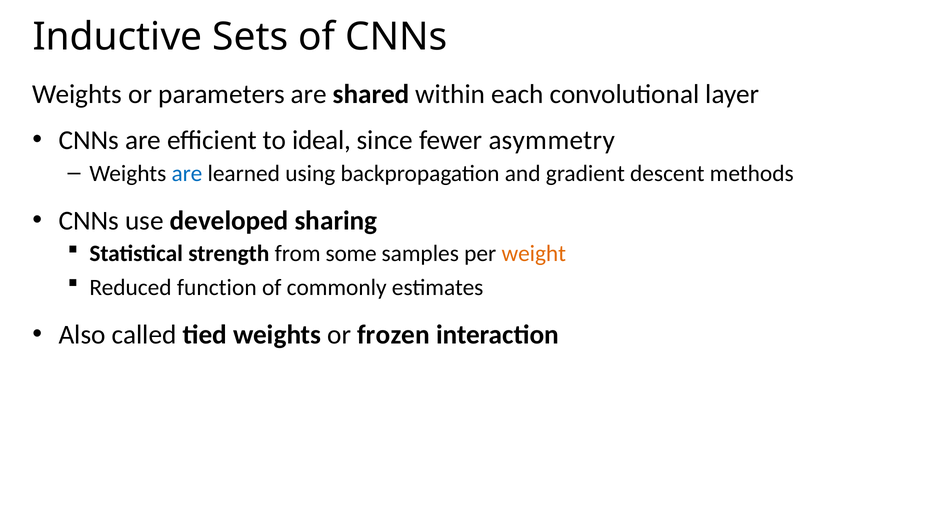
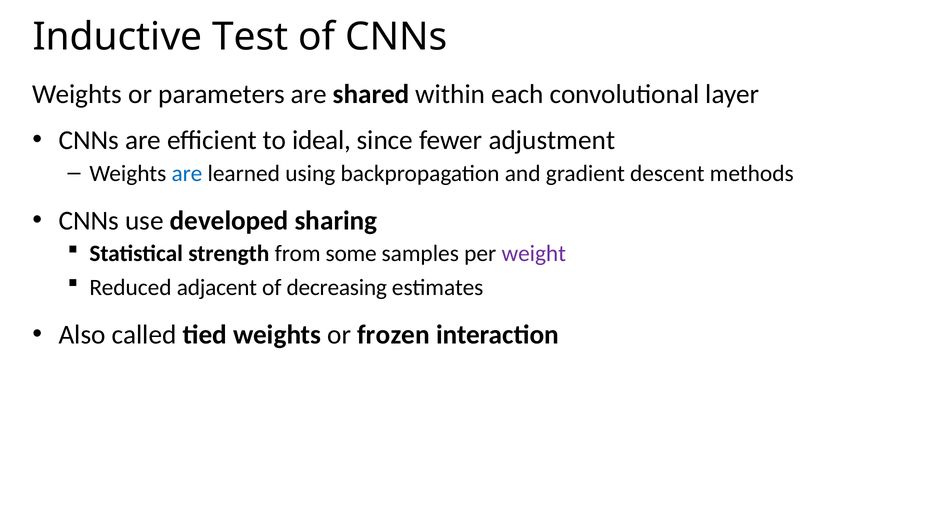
Sets: Sets -> Test (250, 37)
asymmetry: asymmetry -> adjustment (552, 140)
weight colour: orange -> purple (534, 254)
function: function -> adjacent (217, 287)
commonly: commonly -> decreasing (337, 287)
